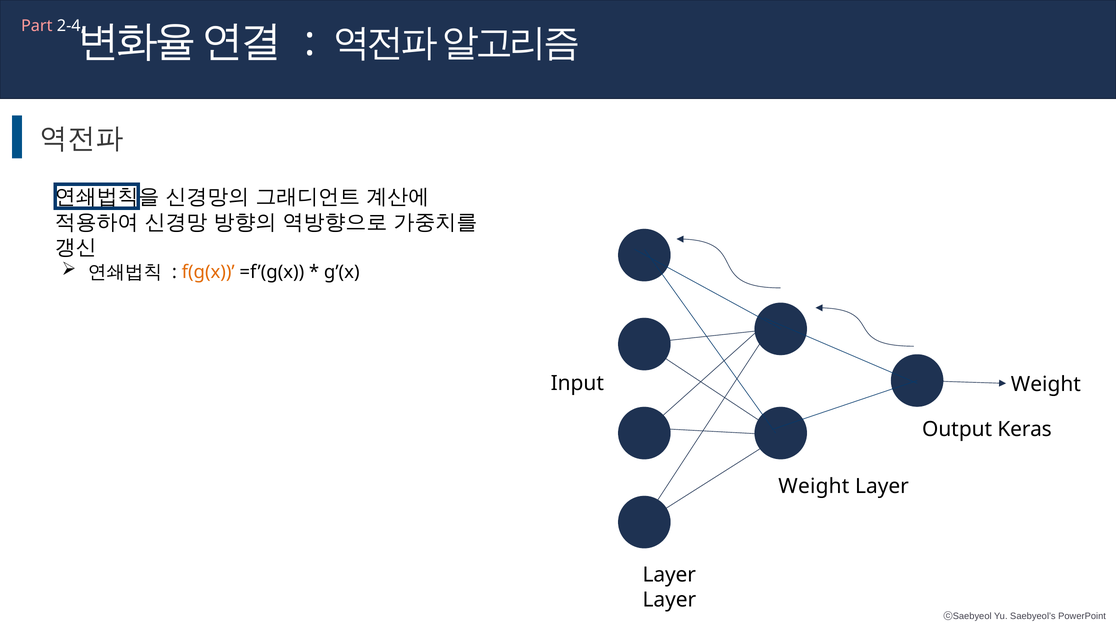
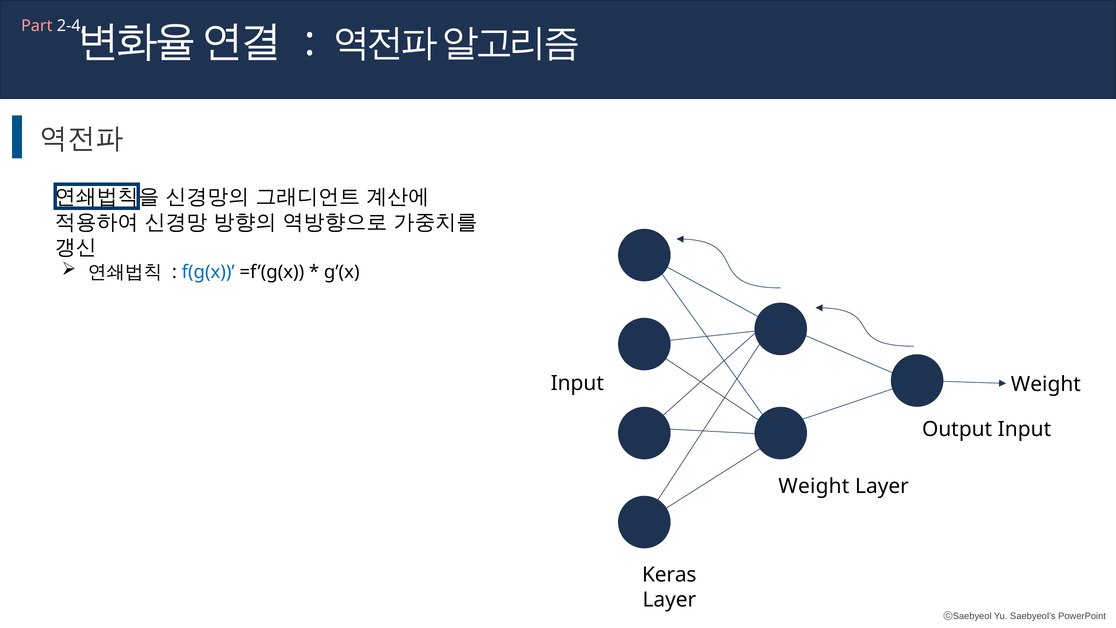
f(g(x colour: orange -> blue (208, 272)
Output Keras: Keras -> Input (1024, 429)
Layer: Layer -> Keras (669, 575)
